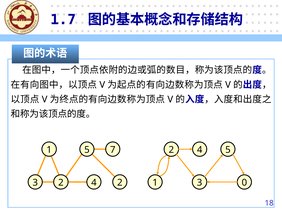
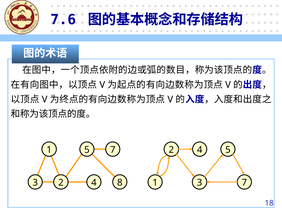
1.7: 1.7 -> 7.6 (63, 20)
2 2: 2 -> 8 (120, 183)
3 0: 0 -> 7 (244, 183)
